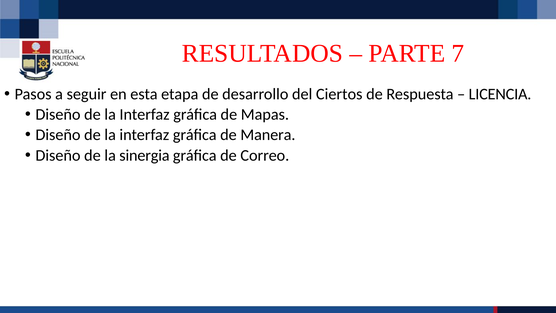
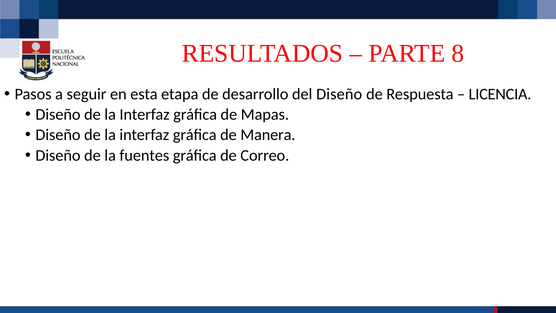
7: 7 -> 8 (458, 53)
del Ciertos: Ciertos -> Diseño (339, 94)
sinergia: sinergia -> fuentes (144, 155)
